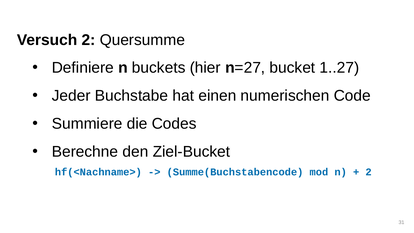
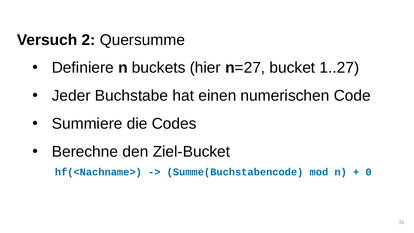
2: 2 -> 0 (369, 172)
